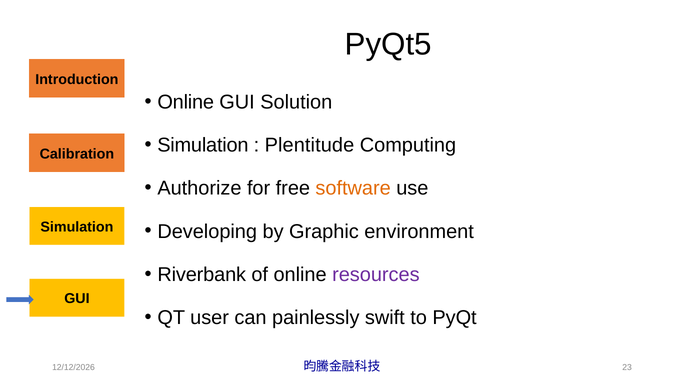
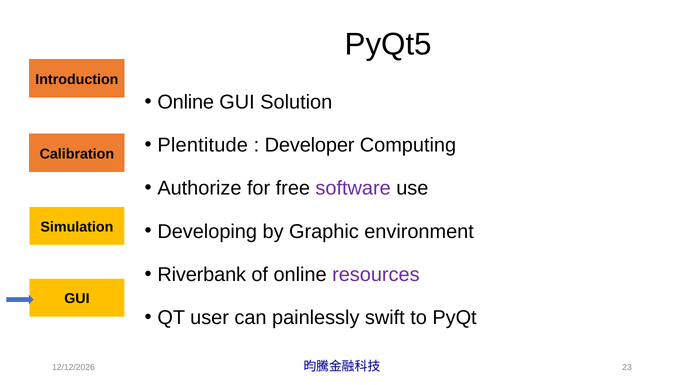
Simulation: Simulation -> Plentitude (203, 145)
Plentitude: Plentitude -> Developer (310, 145)
software colour: orange -> purple (353, 188)
